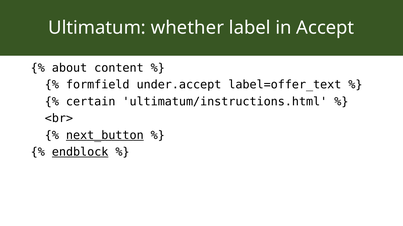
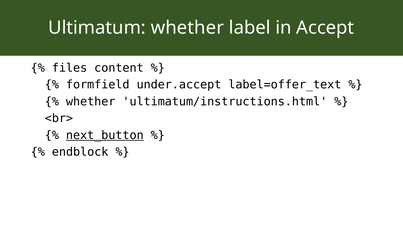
about: about -> files (70, 68)
certain: certain -> whether (91, 102)
endblock underline: present -> none (80, 152)
